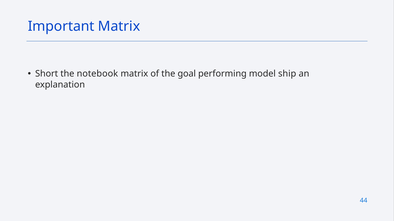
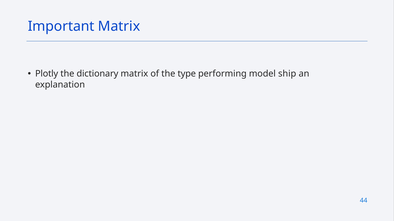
Short: Short -> Plotly (47, 74)
notebook: notebook -> dictionary (97, 74)
goal: goal -> type (187, 74)
